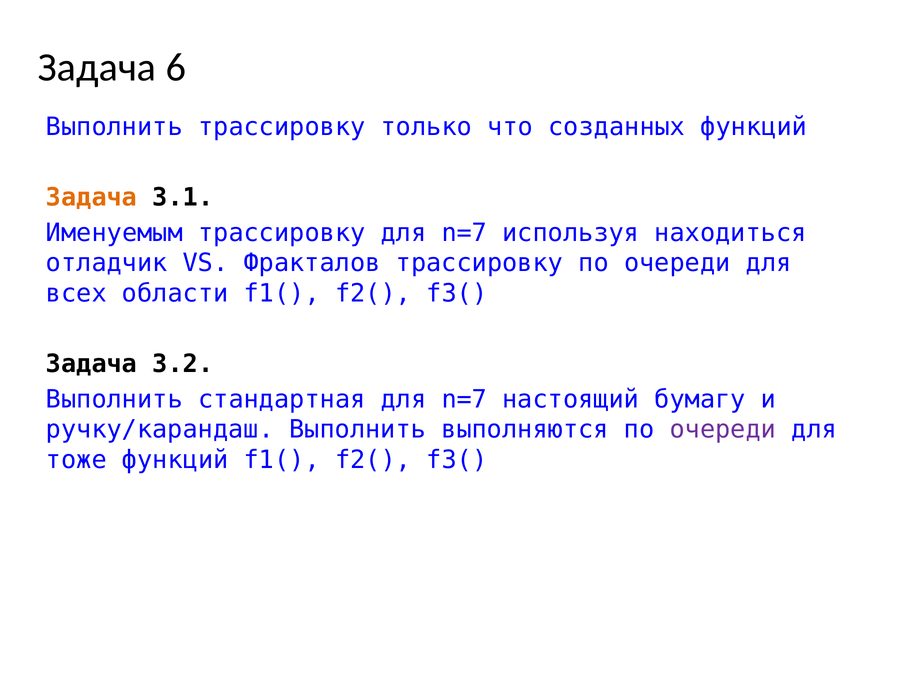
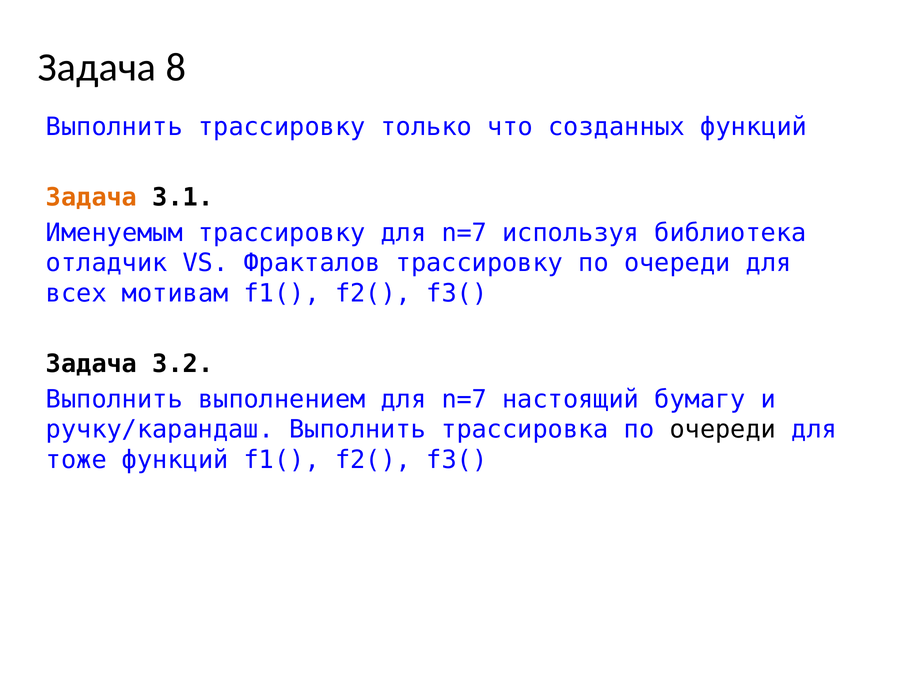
6: 6 -> 8 (176, 68)
находиться: находиться -> библиотека (730, 233)
области: области -> мотивам (175, 293)
стандартная: стандартная -> выполнением (282, 399)
выполняются: выполняются -> трассировка (525, 430)
очереди colour: purple -> black (723, 430)
